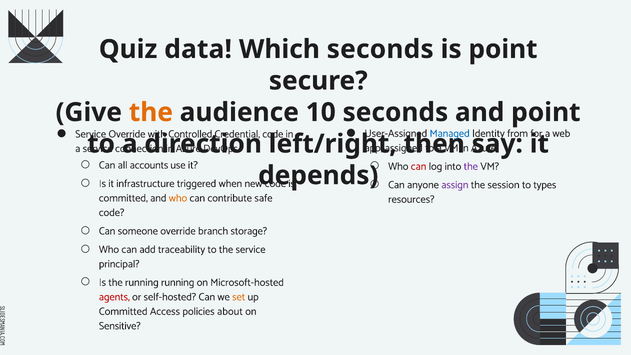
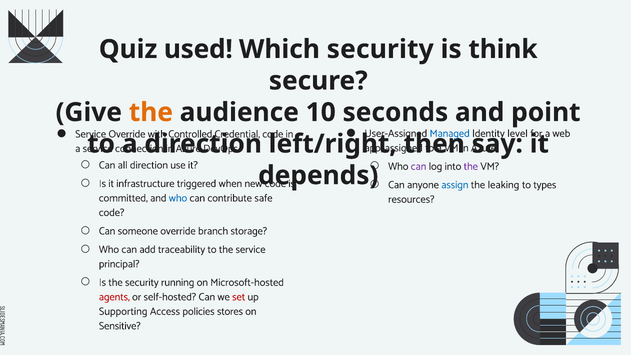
data: data -> used (198, 49)
Which seconds: seconds -> security (380, 49)
is point: point -> think (503, 49)
from: from -> level (517, 133)
all accounts: accounts -> direction (149, 165)
can colour: red -> purple (419, 166)
assign colour: purple -> blue (455, 185)
session: session -> leaking (503, 185)
who colour: orange -> blue (178, 198)
the running: running -> security (142, 282)
set colour: orange -> red (239, 297)
Committed: Committed -> Supporting (123, 311)
about: about -> stores (230, 311)
